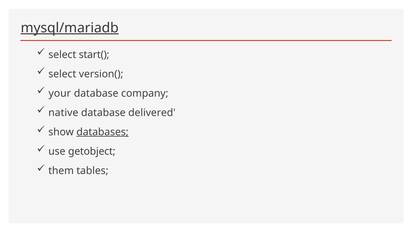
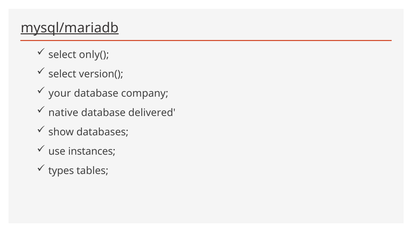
start(: start( -> only( (94, 55)
databases underline: present -> none (103, 132)
getobject: getobject -> instances (92, 151)
them: them -> types (61, 171)
